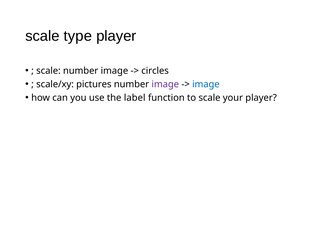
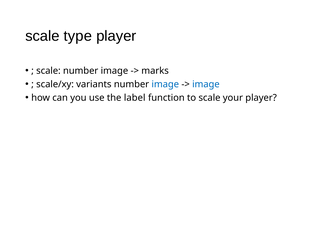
circles: circles -> marks (155, 71)
pictures: pictures -> variants (94, 84)
image colour: purple -> blue (165, 84)
